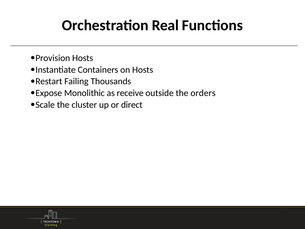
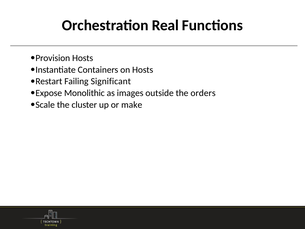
Thousands: Thousands -> Significant (111, 81)
receive: receive -> images (130, 93)
direct: direct -> make (132, 105)
